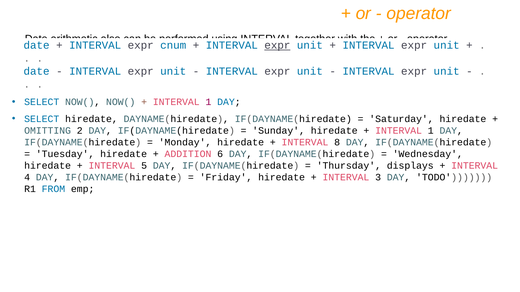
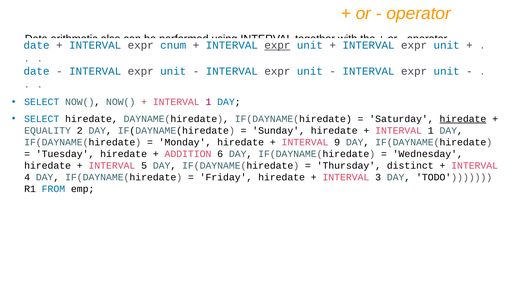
hiredate underline: none -> present (463, 119)
OMITTING: OMITTING -> EQUALITY (48, 131)
8: 8 -> 9 (337, 143)
displays: displays -> distinct (410, 166)
